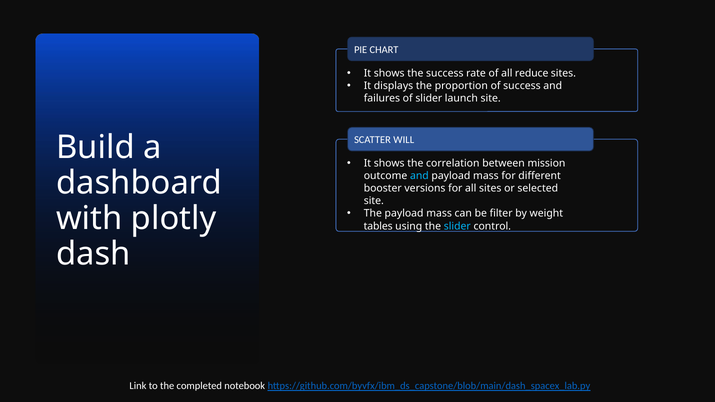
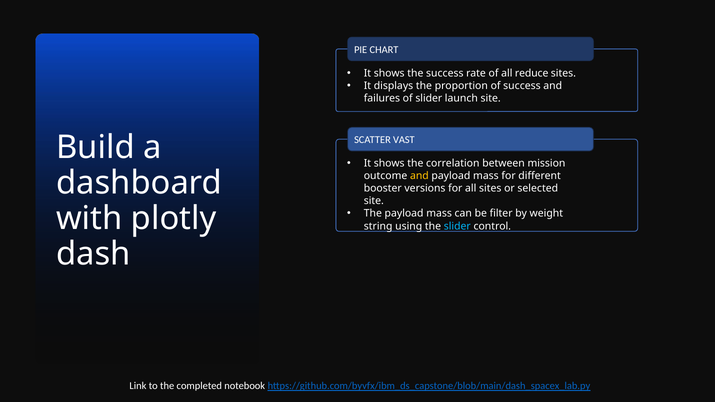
WILL: WILL -> VAST (404, 140)
and colour: light blue -> yellow (419, 176)
tables: tables -> string (378, 226)
